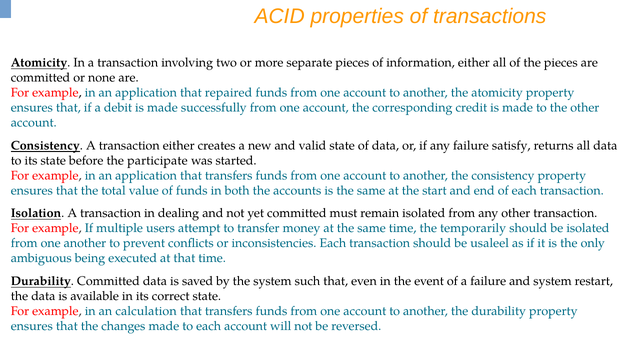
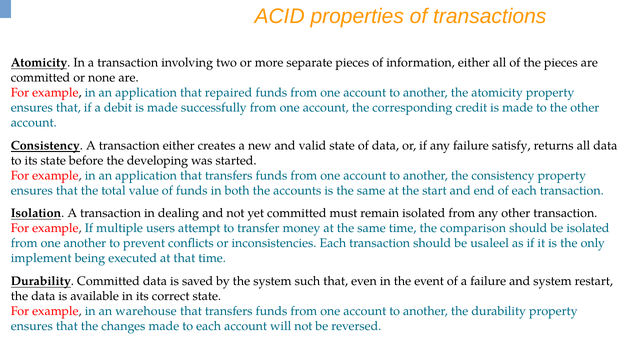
participate: participate -> developing (158, 160)
temporarily: temporarily -> comparison (473, 228)
ambiguous: ambiguous -> implement (41, 258)
calculation: calculation -> warehouse (146, 311)
